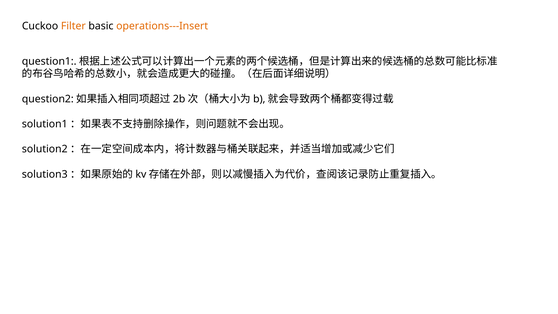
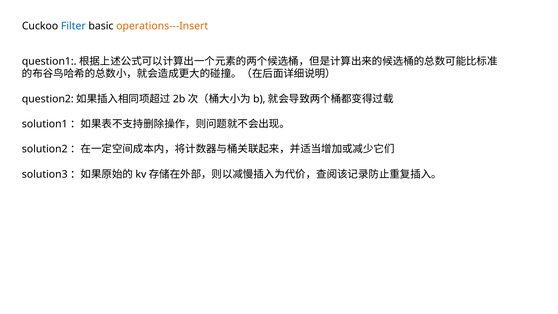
Filter colour: orange -> blue (73, 26)
